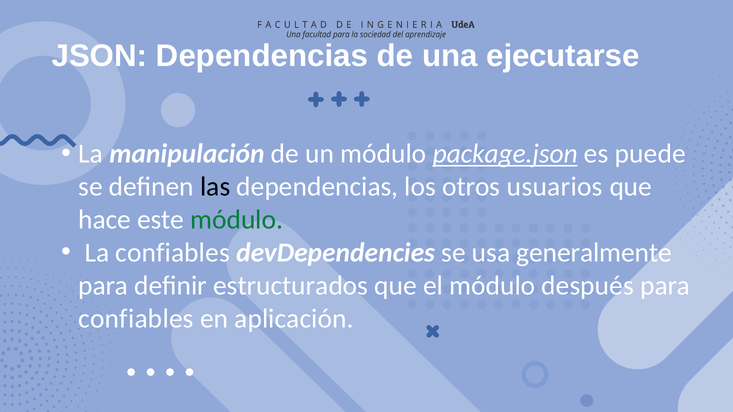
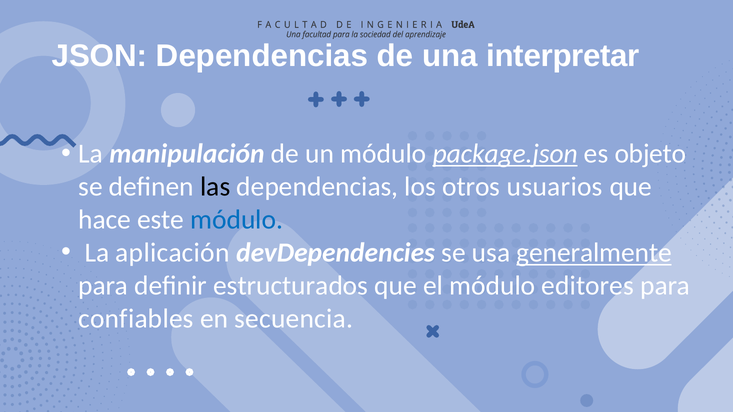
ejecutarse: ejecutarse -> interpretar (563, 56)
puede: puede -> objeto (650, 154)
módulo colour: green -> blue (237, 220)
La confiables: confiables -> aplicación (173, 253)
generalmente underline: none -> present (594, 253)
después: después -> editores (588, 286)
aplicación: aplicación -> secuencia (294, 319)
